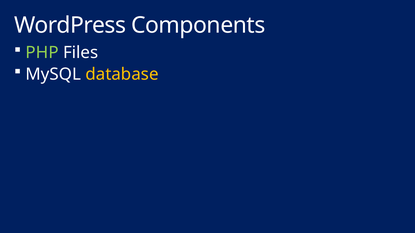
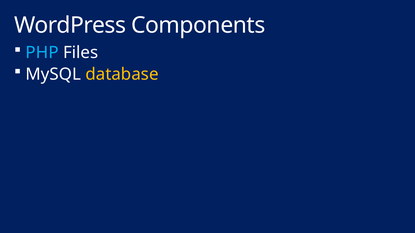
PHP colour: light green -> light blue (42, 53)
